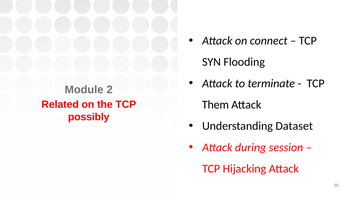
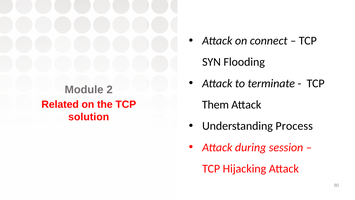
possibly: possibly -> solution (89, 117)
Dataset: Dataset -> Process (294, 126)
